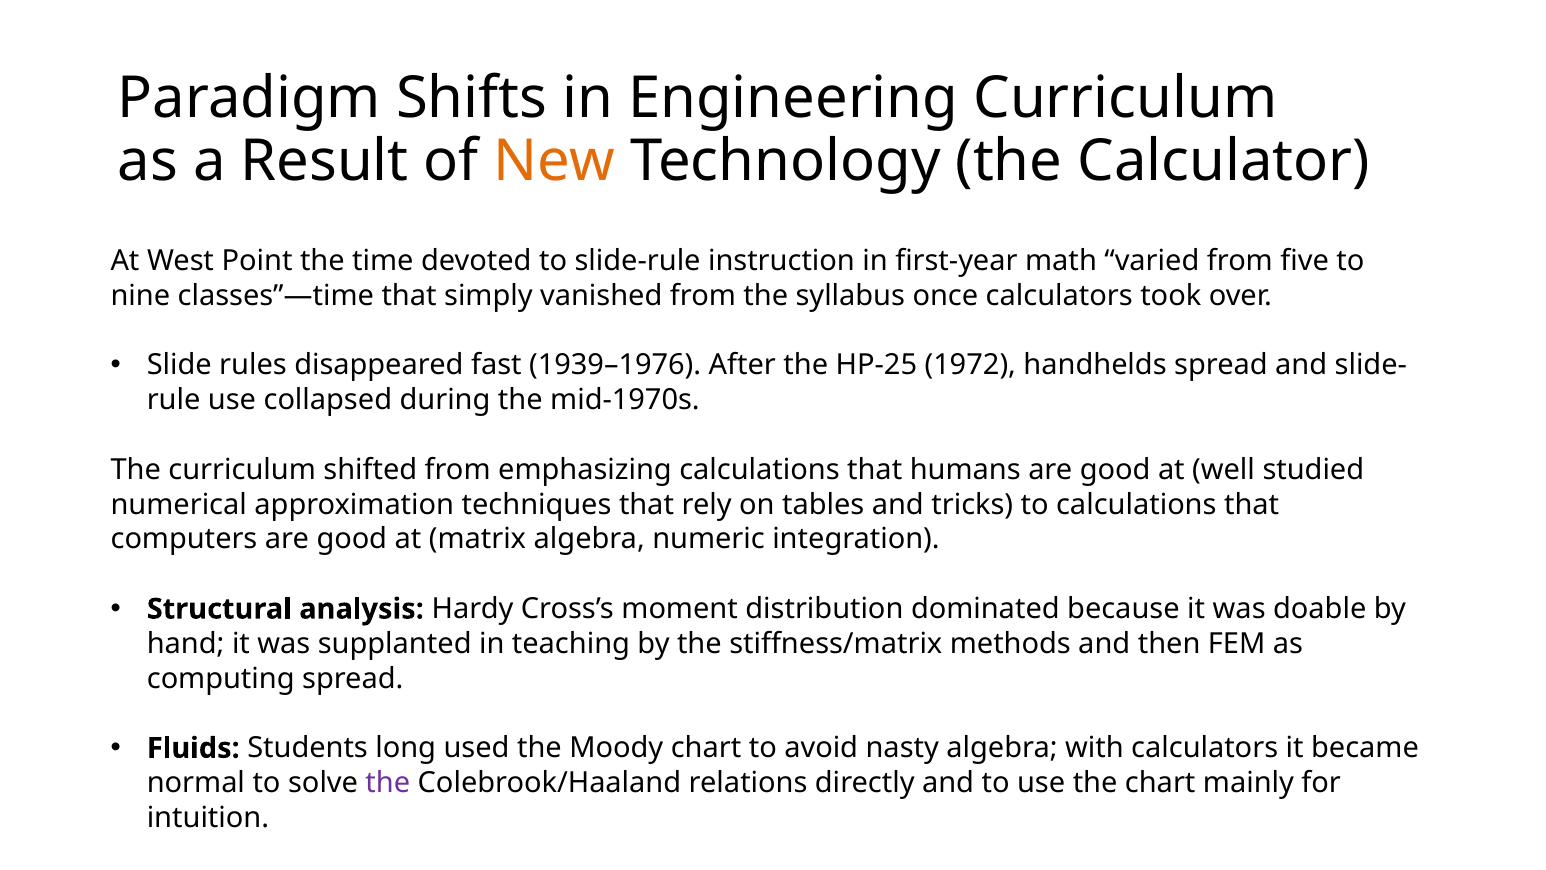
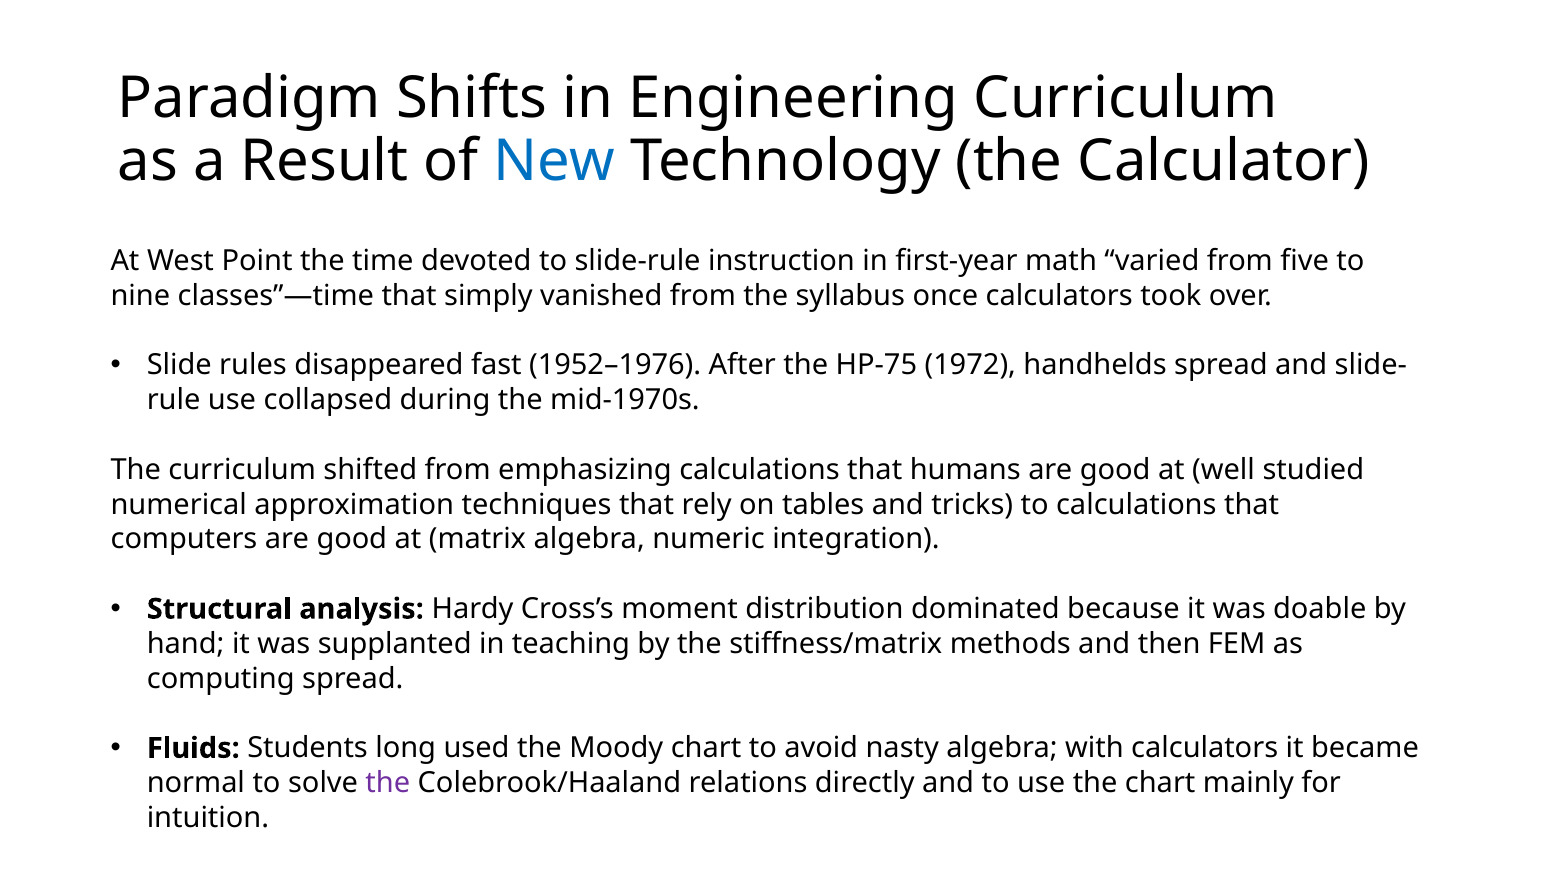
New colour: orange -> blue (555, 161)
1939–1976: 1939–1976 -> 1952–1976 (615, 365)
HP-25: HP-25 -> HP-75 (876, 365)
